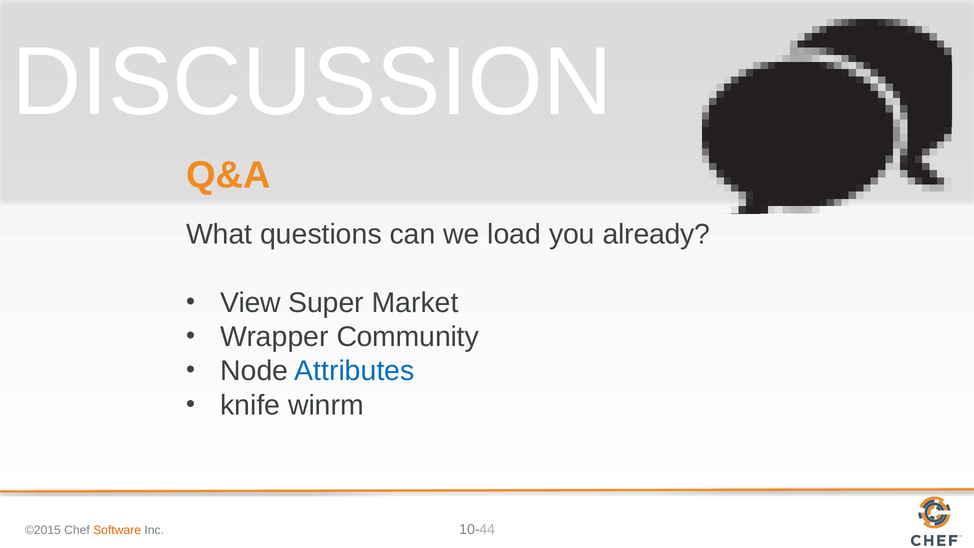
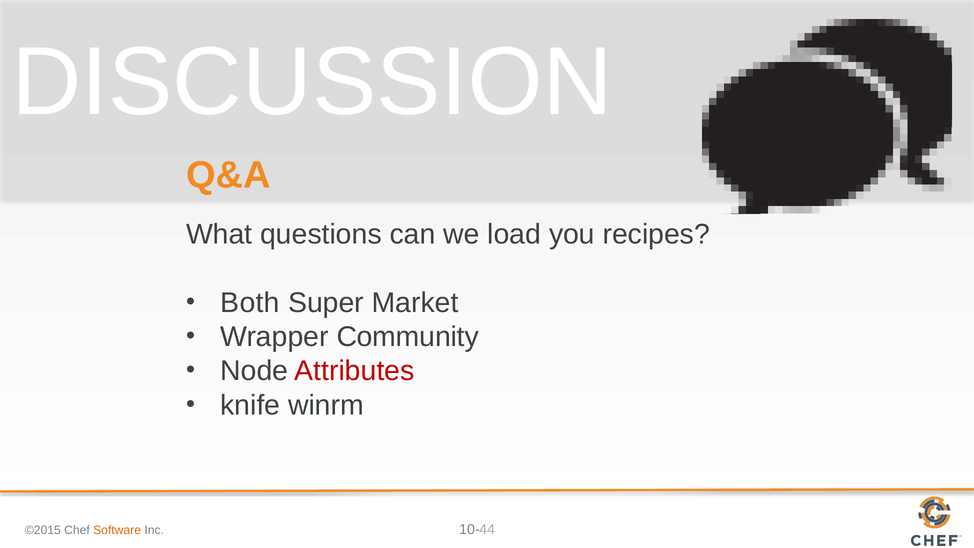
already: already -> recipes (656, 235)
View: View -> Both (250, 303)
Attributes colour: blue -> red (354, 371)
